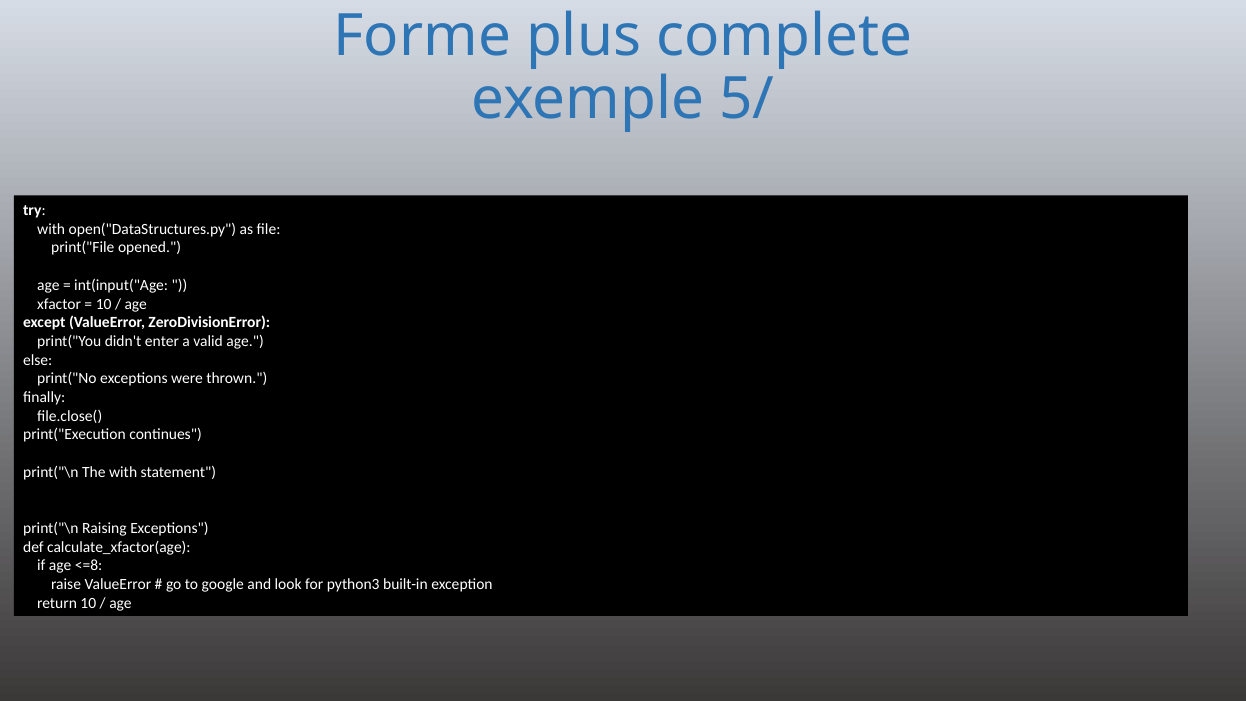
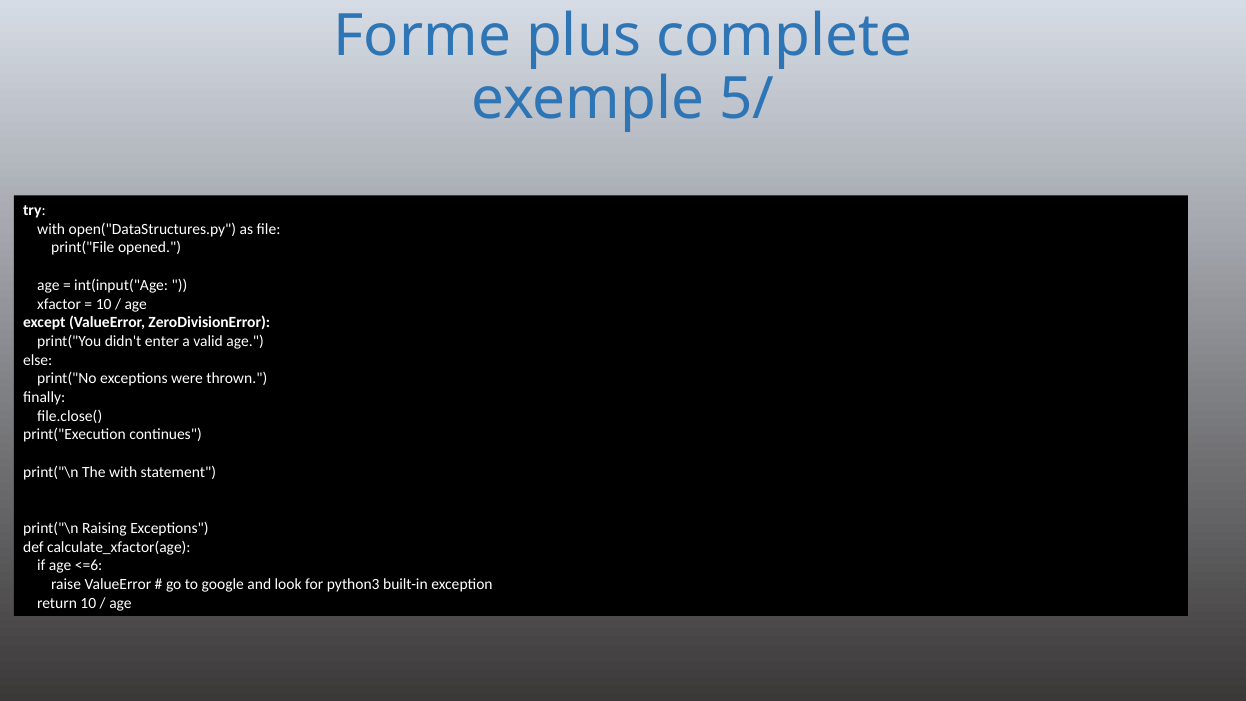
<=8: <=8 -> <=6 (89, 566)
